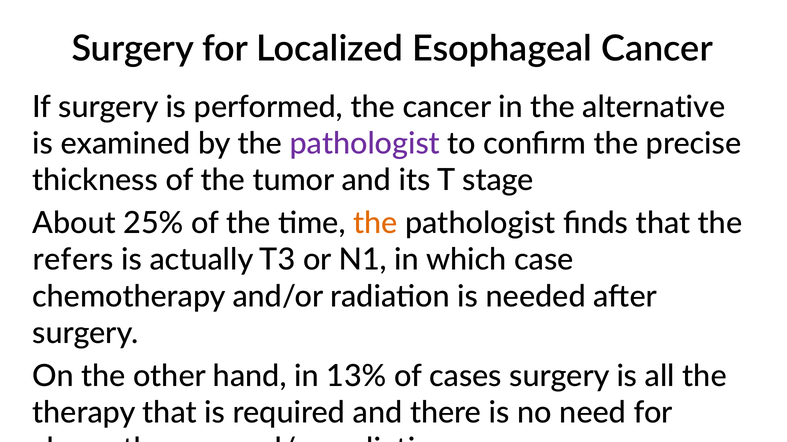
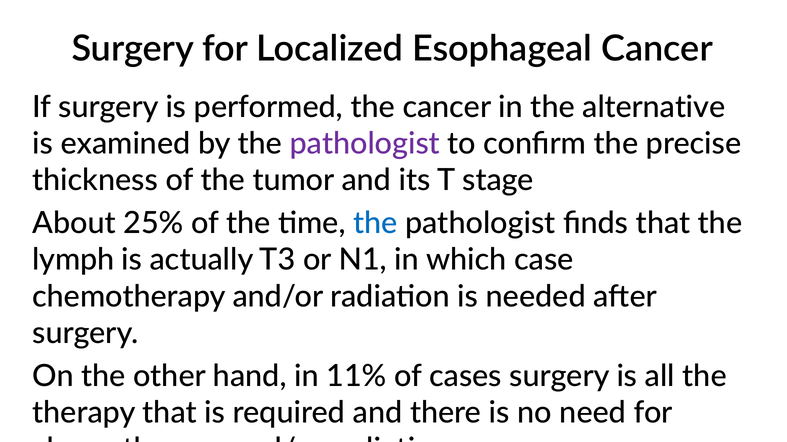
the colour: orange -> blue (375, 223)
refers: refers -> lymph (73, 260)
13%: 13% -> 11% (357, 377)
